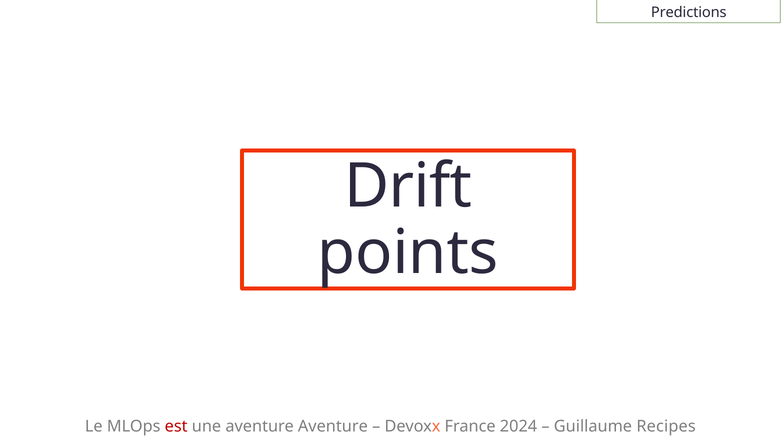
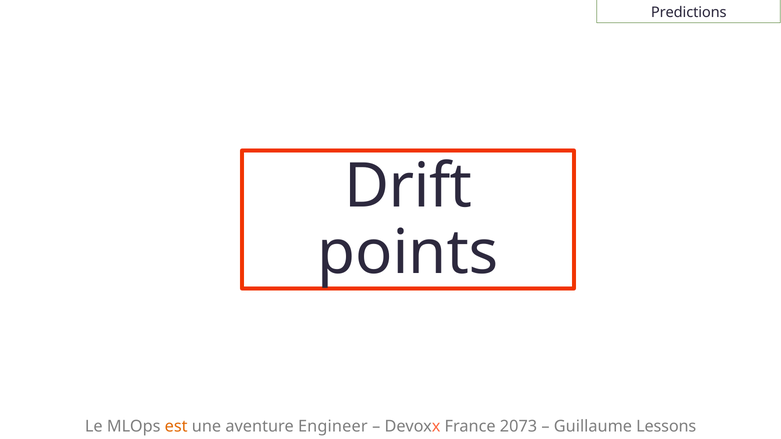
est colour: red -> orange (176, 427)
aventure Aventure: Aventure -> Engineer (333, 427)
2024: 2024 -> 2073 (519, 427)
Recipes: Recipes -> Lessons (666, 427)
